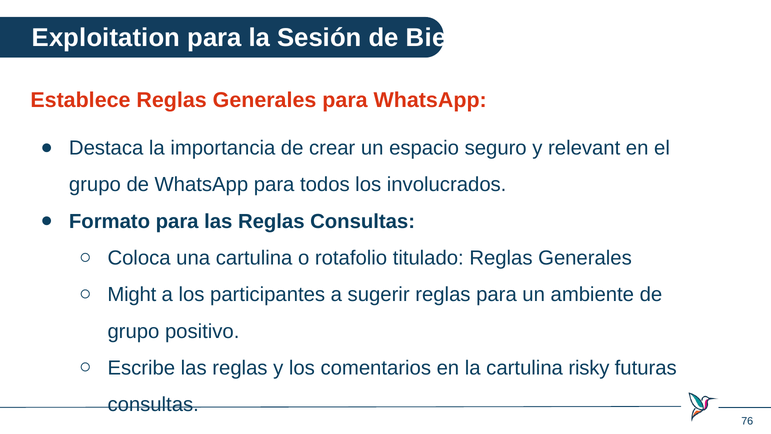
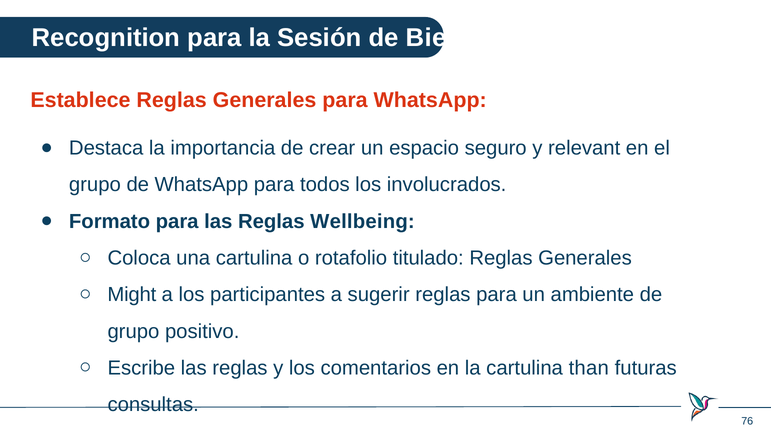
Exploitation: Exploitation -> Recognition (106, 38)
Reglas Consultas: Consultas -> Wellbeing (363, 221)
risky: risky -> than (589, 368)
